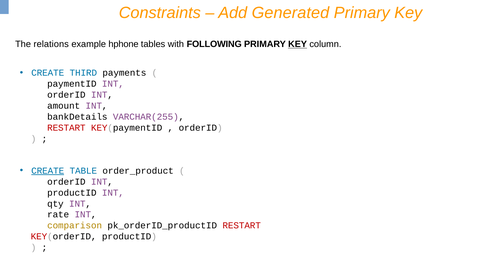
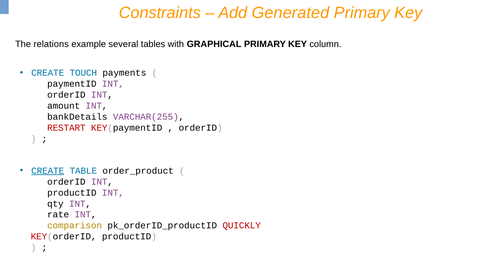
hphone: hphone -> several (123, 44)
FOLLOWING: FOLLOWING -> GRAPHICAL (214, 44)
KEY underline: present -> none (298, 44)
THIRD: THIRD -> TOUCH (83, 73)
pk_orderID_productID RESTART: RESTART -> QUICKLY (242, 226)
